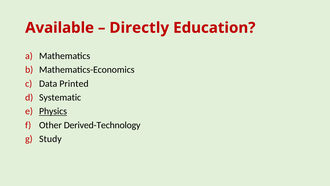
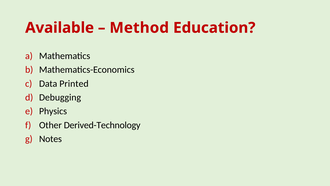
Directly: Directly -> Method (139, 28)
Systematic: Systematic -> Debugging (60, 97)
Physics underline: present -> none (53, 111)
Study: Study -> Notes (50, 139)
